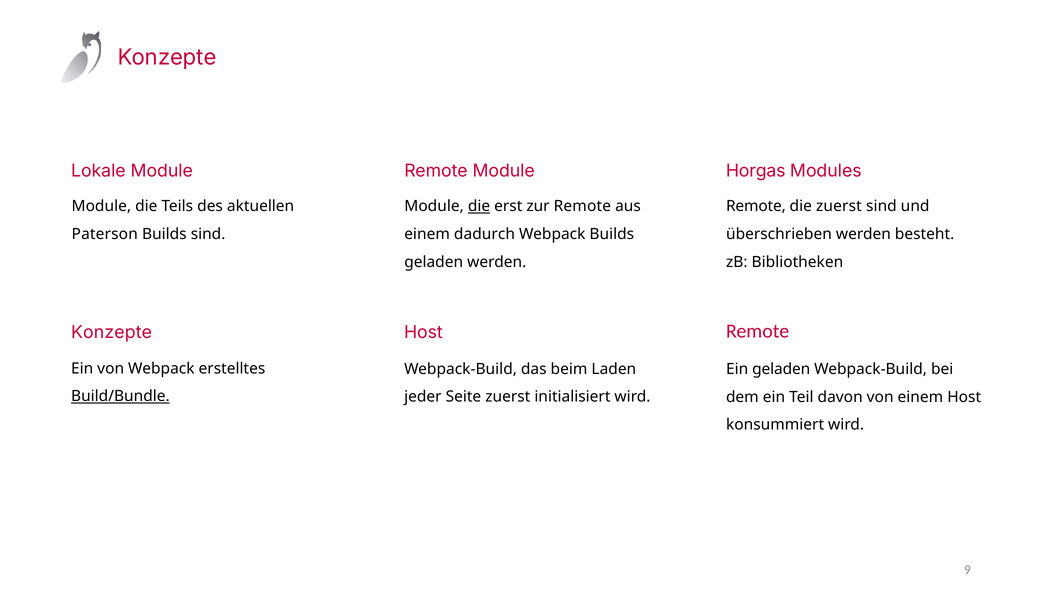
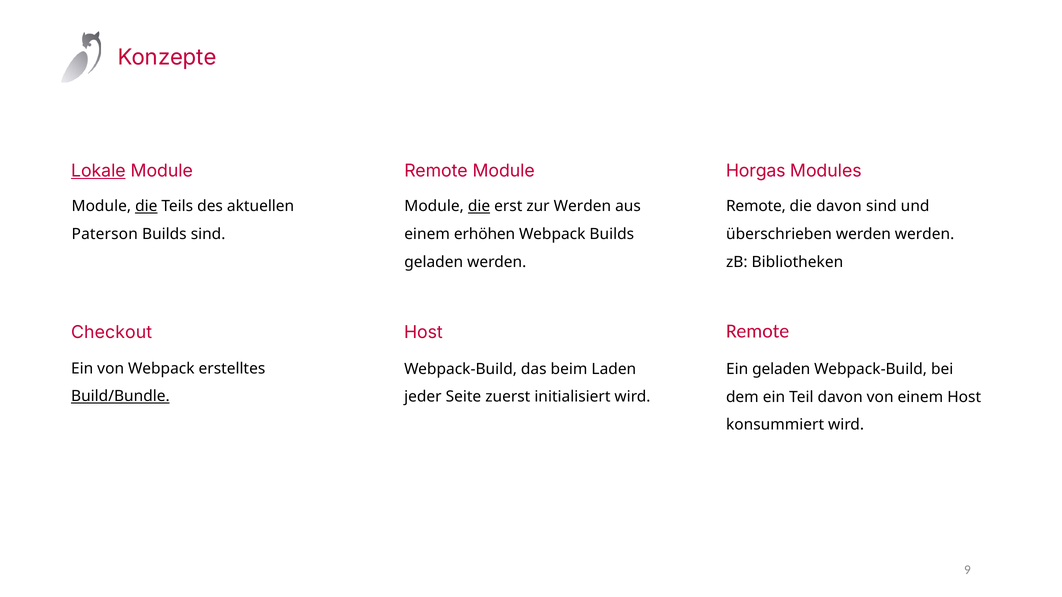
Lokale underline: none -> present (98, 171)
die underline: none -> present (146, 206)
zur Remote: Remote -> Werden (582, 206)
die zuerst: zuerst -> davon (839, 206)
dadurch: dadurch -> erhöhen (485, 234)
werden besteht: besteht -> werden (925, 234)
Konzepte: Konzepte -> Checkout (112, 333)
